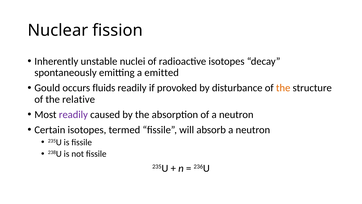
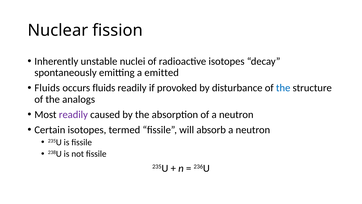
Gould: Gould -> Fluids (47, 88)
the colour: orange -> blue (283, 88)
relative: relative -> analogs (79, 99)
